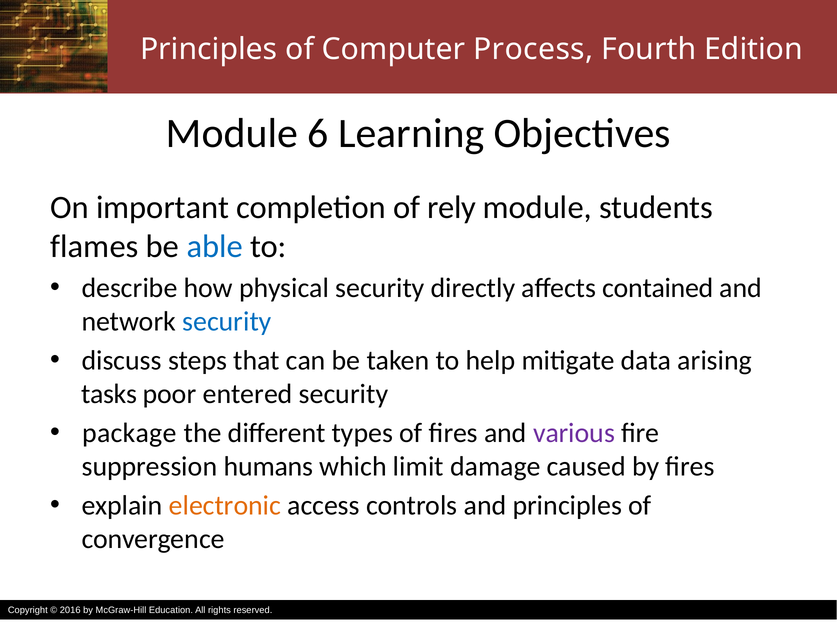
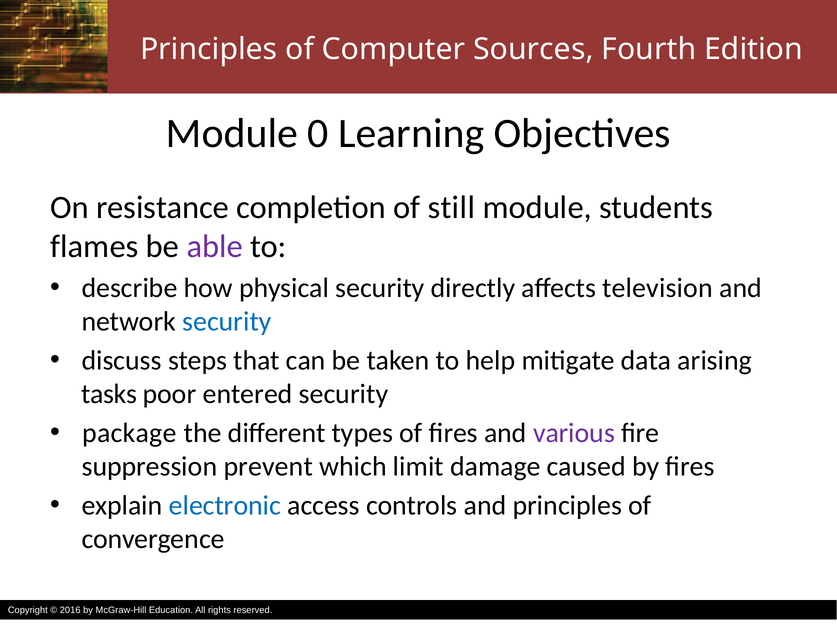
Process: Process -> Sources (533, 49)
6: 6 -> 0 (318, 133)
important: important -> resistance (163, 207)
rely: rely -> still (451, 207)
able colour: blue -> purple (215, 246)
contained: contained -> television (658, 288)
humans: humans -> prevent (268, 466)
electronic colour: orange -> blue (225, 506)
